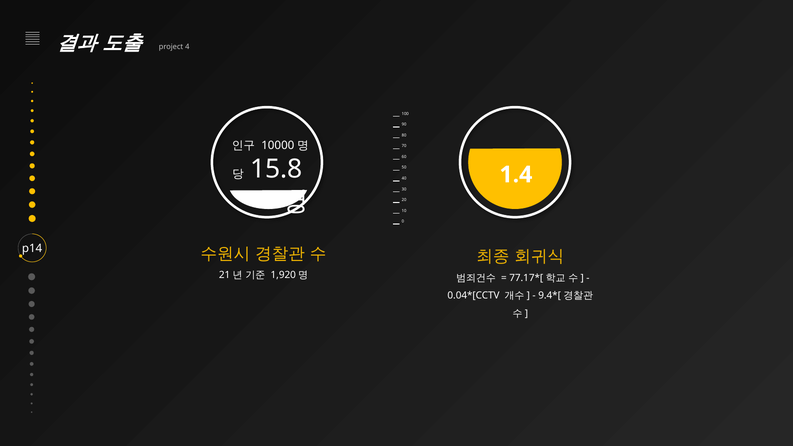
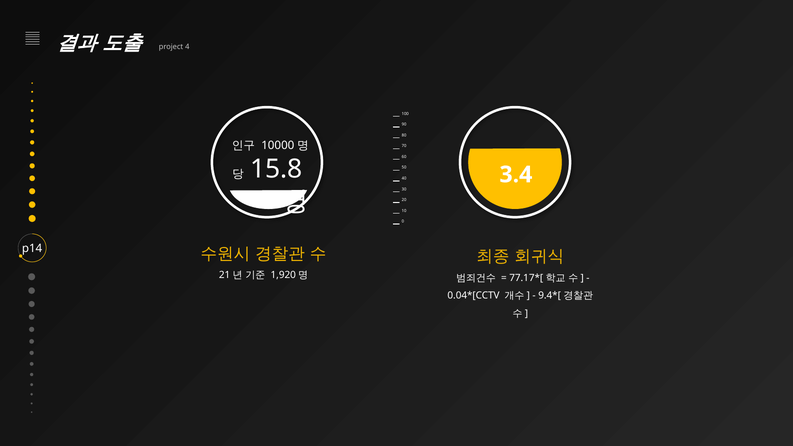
1.4: 1.4 -> 3.4 (516, 175)
